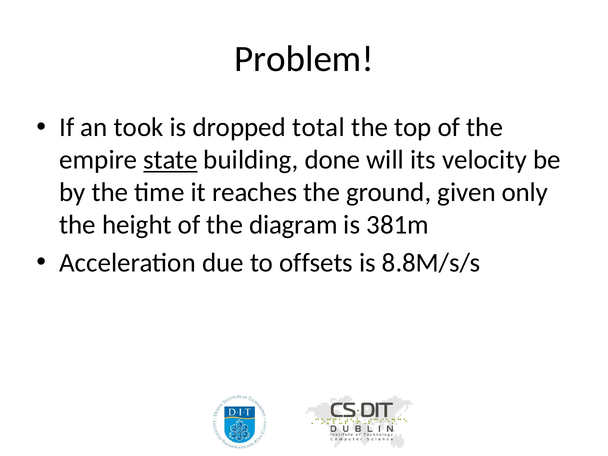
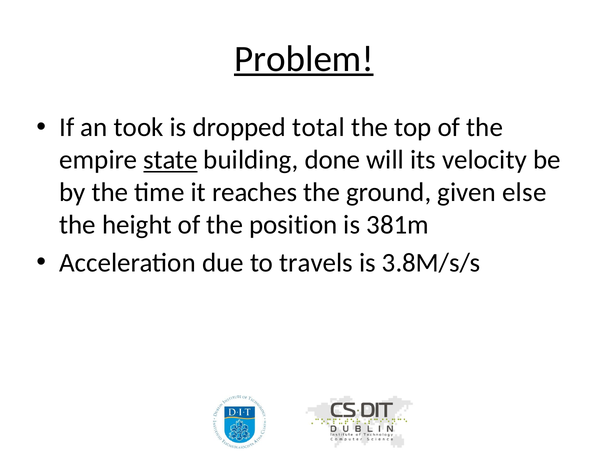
Problem underline: none -> present (304, 59)
only: only -> else (524, 192)
diagram: diagram -> position (293, 225)
offsets: offsets -> travels (316, 263)
8.8M/s/s: 8.8M/s/s -> 3.8M/s/s (431, 263)
